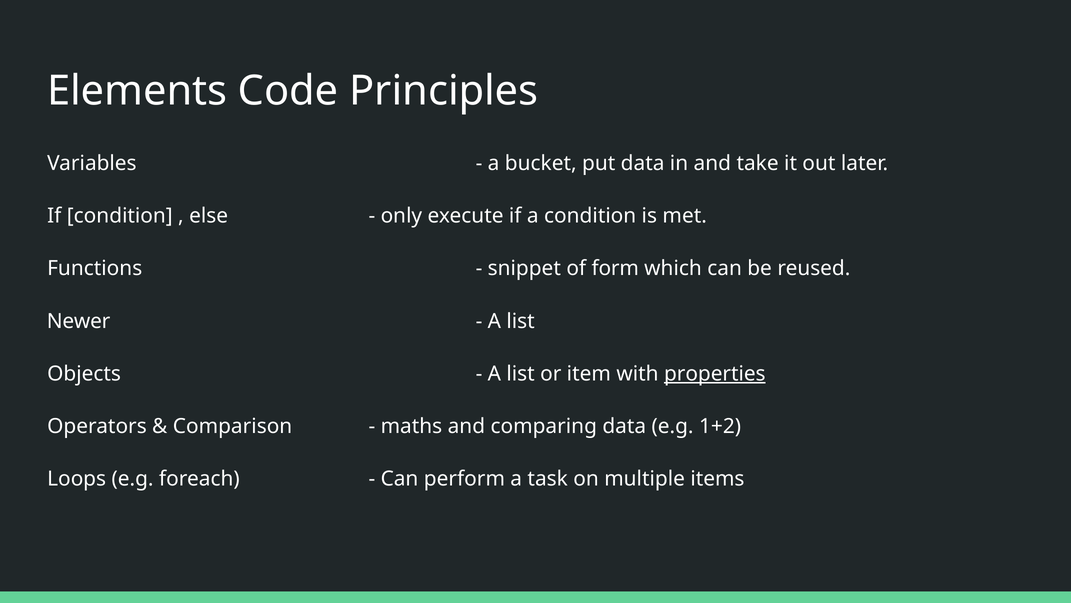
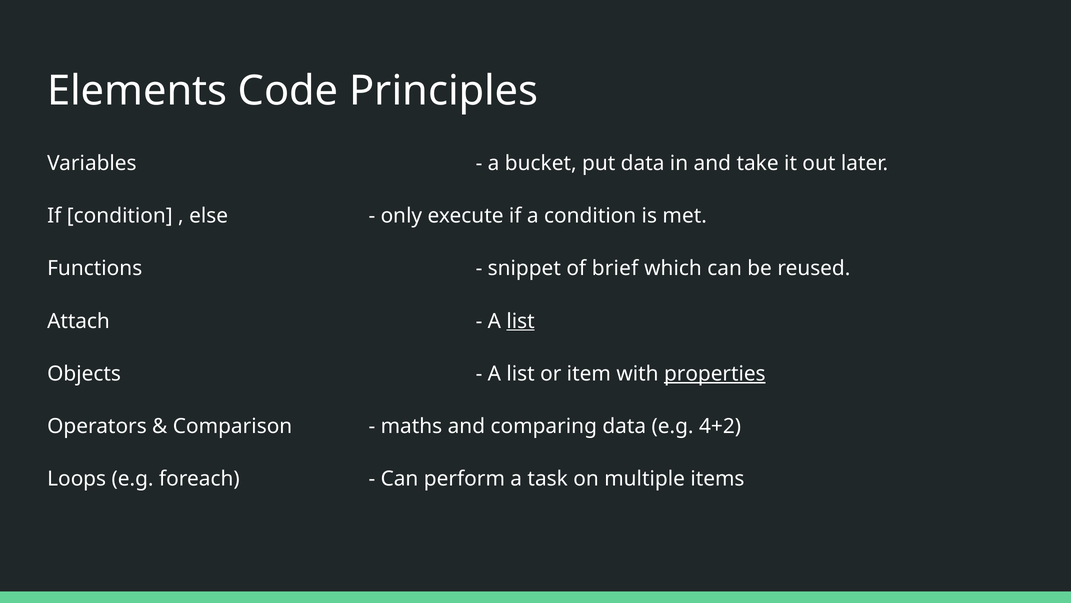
form: form -> brief (615, 268)
Newer: Newer -> Attach (78, 321)
list underline: none -> present (521, 321)
1+2: 1+2 -> 4+2 (720, 426)
